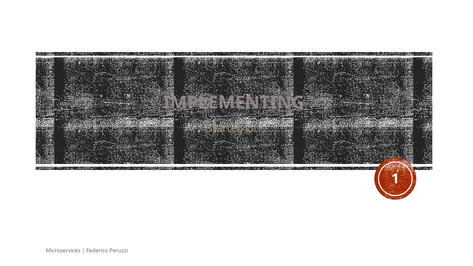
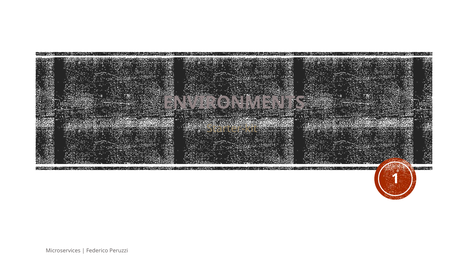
IMPLEMENTING: IMPLEMENTING -> ENVIRONMENTS (234, 103)
